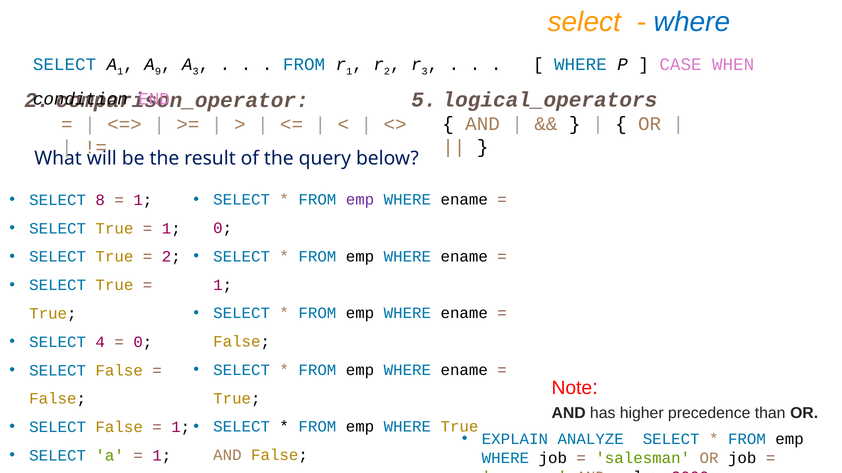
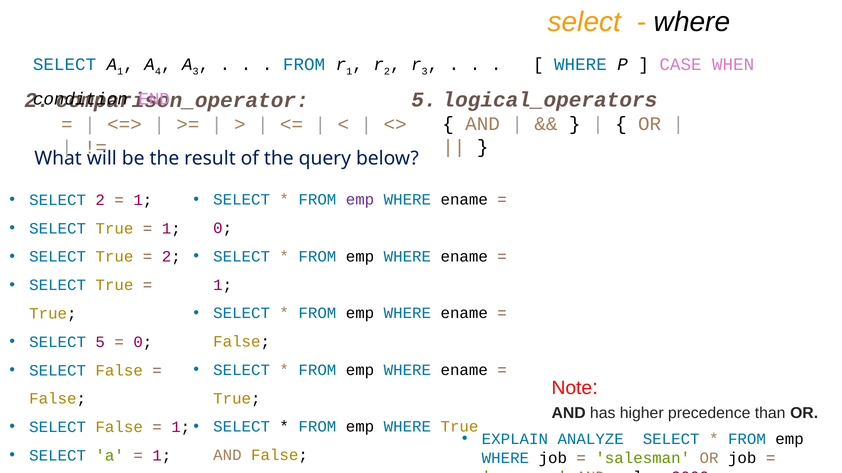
where colour: blue -> black (692, 22)
9: 9 -> 4 (158, 72)
SELECT 8: 8 -> 2 (100, 200)
SELECT 4: 4 -> 5 (100, 342)
